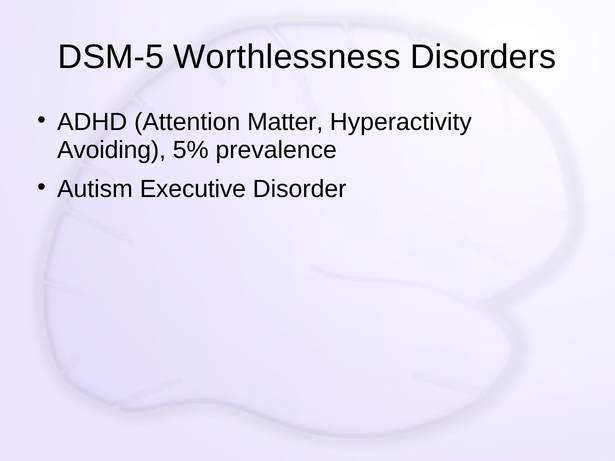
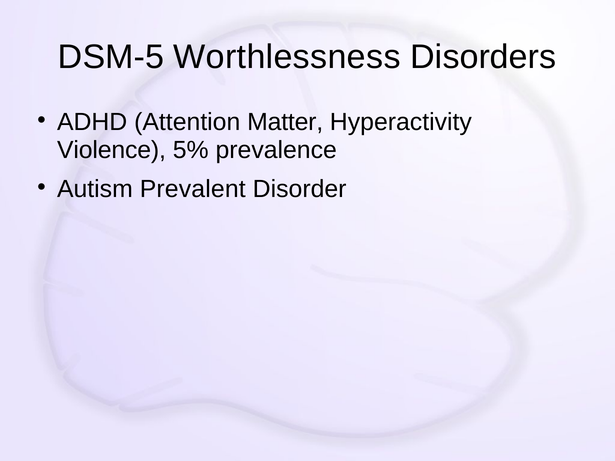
Avoiding: Avoiding -> Violence (111, 150)
Executive: Executive -> Prevalent (193, 189)
